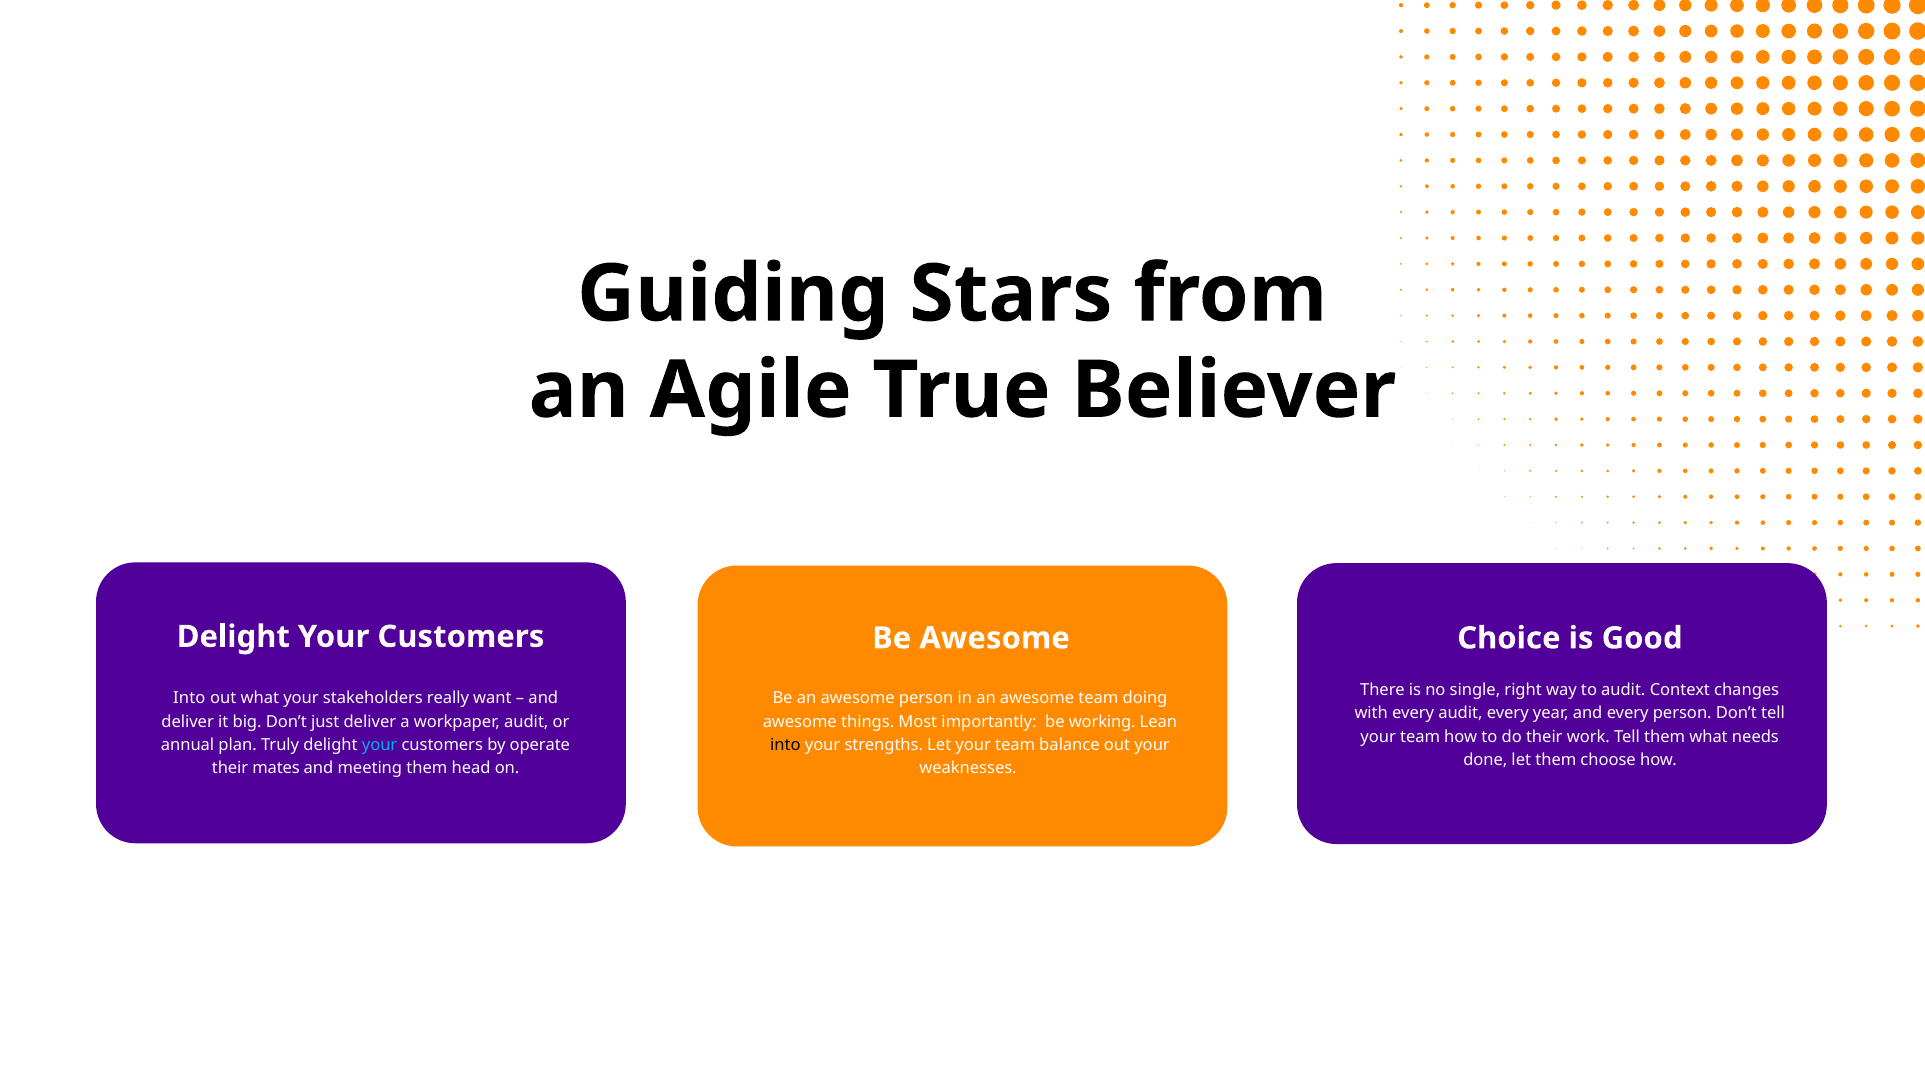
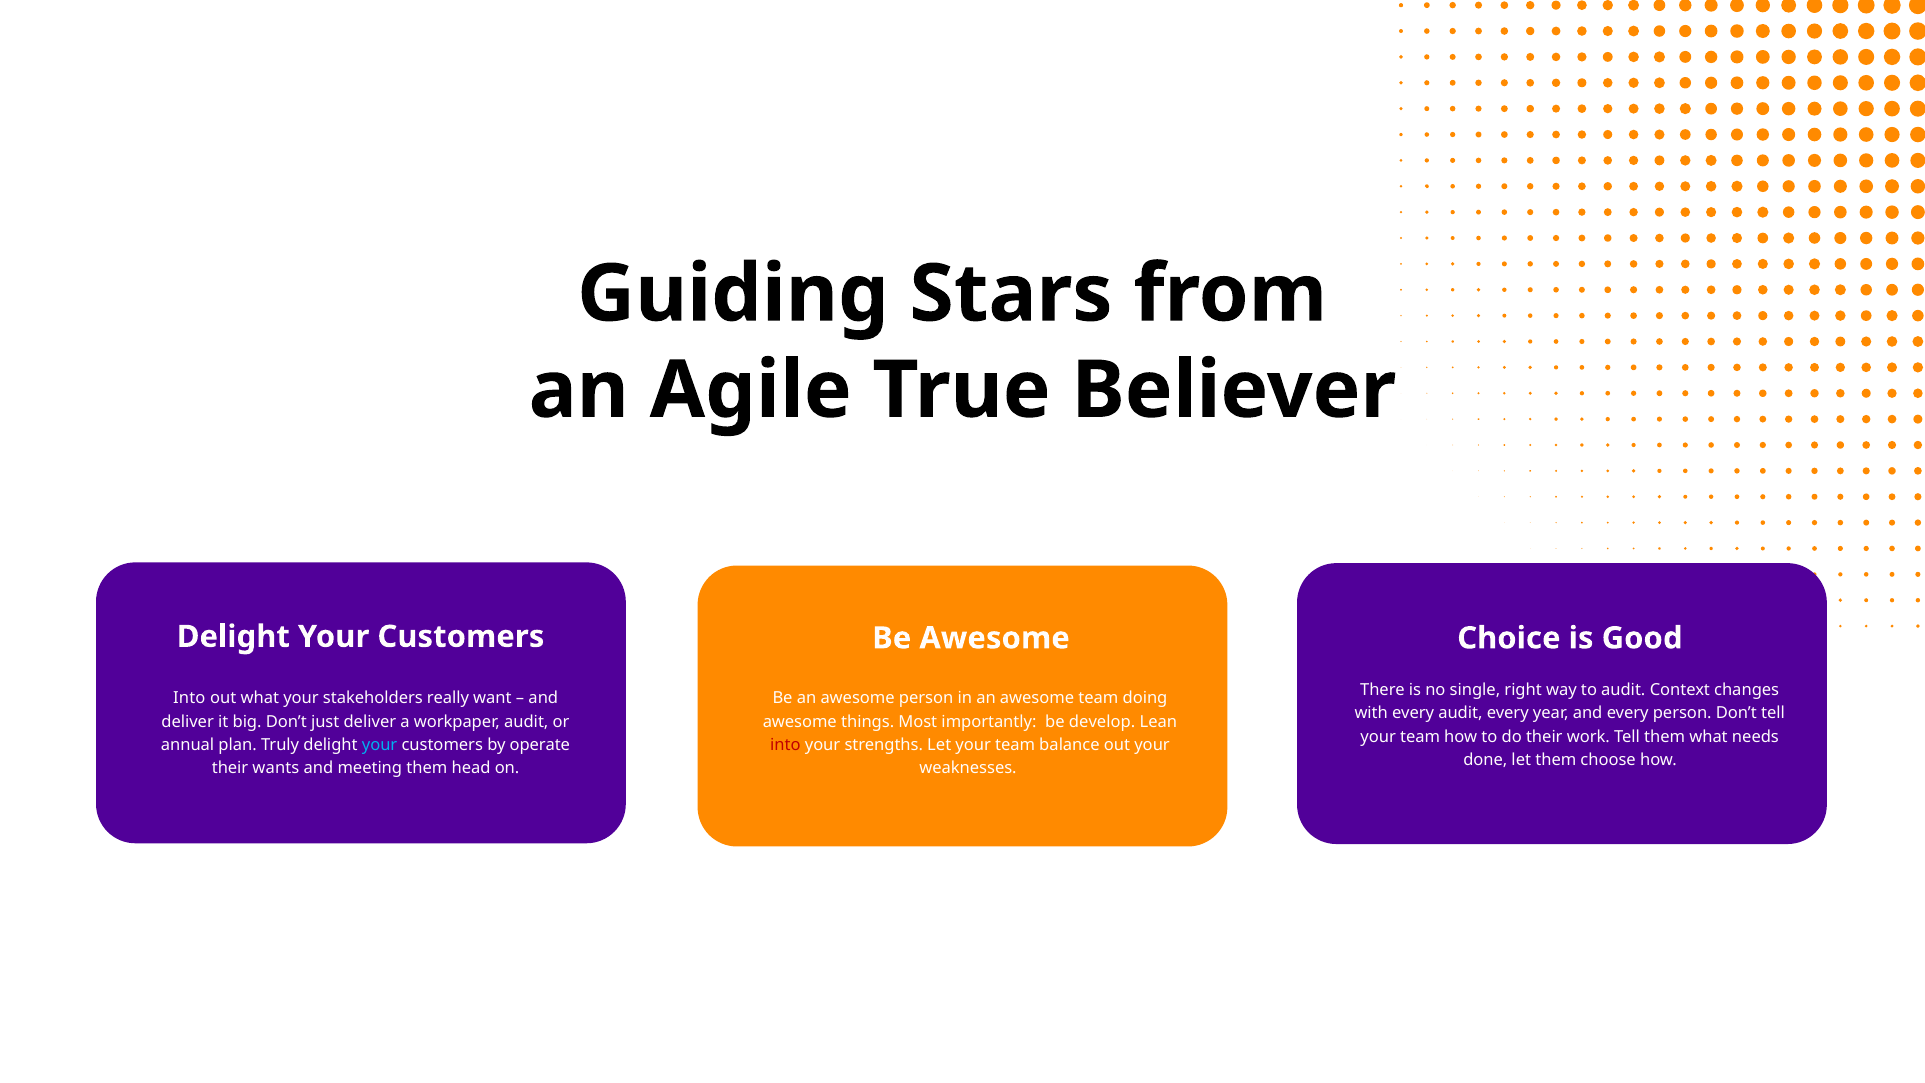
working: working -> develop (1102, 722)
into colour: black -> red (785, 745)
mates: mates -> wants (276, 768)
